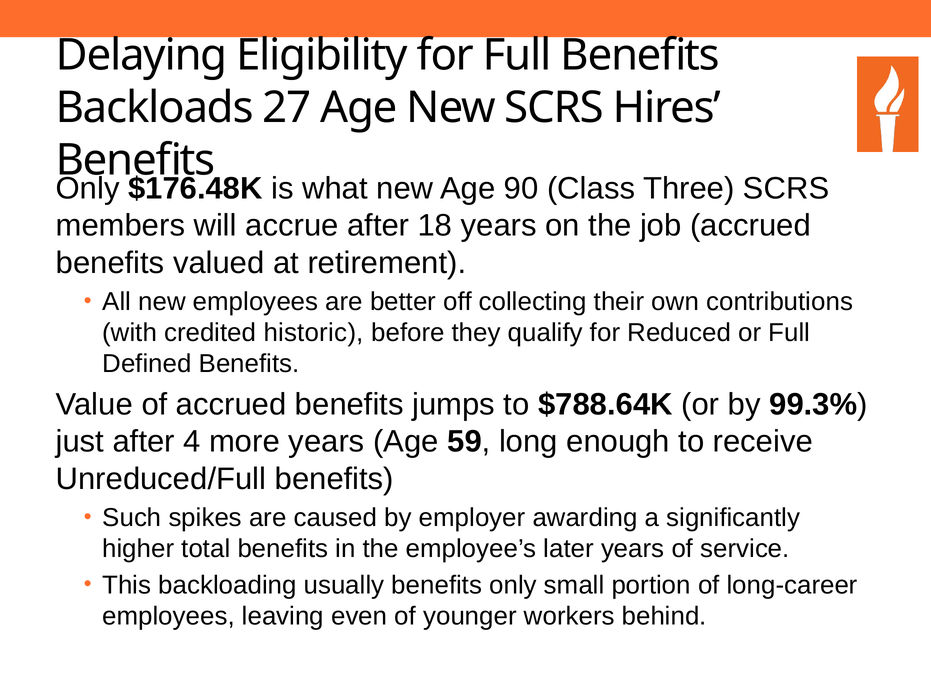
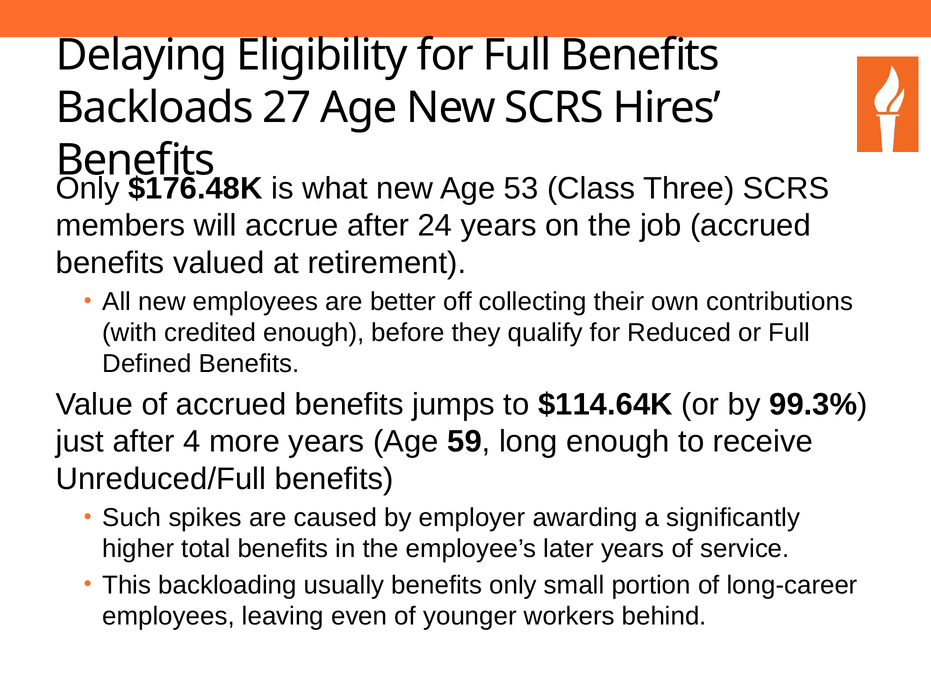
90: 90 -> 53 (521, 188)
18: 18 -> 24 (435, 226)
credited historic: historic -> enough (314, 333)
$788.64K: $788.64K -> $114.64K (605, 405)
